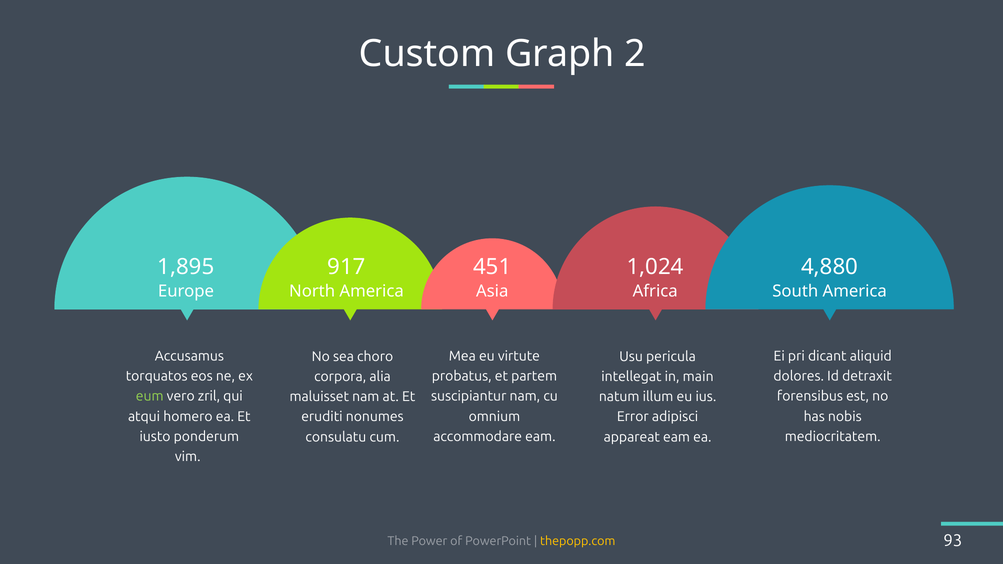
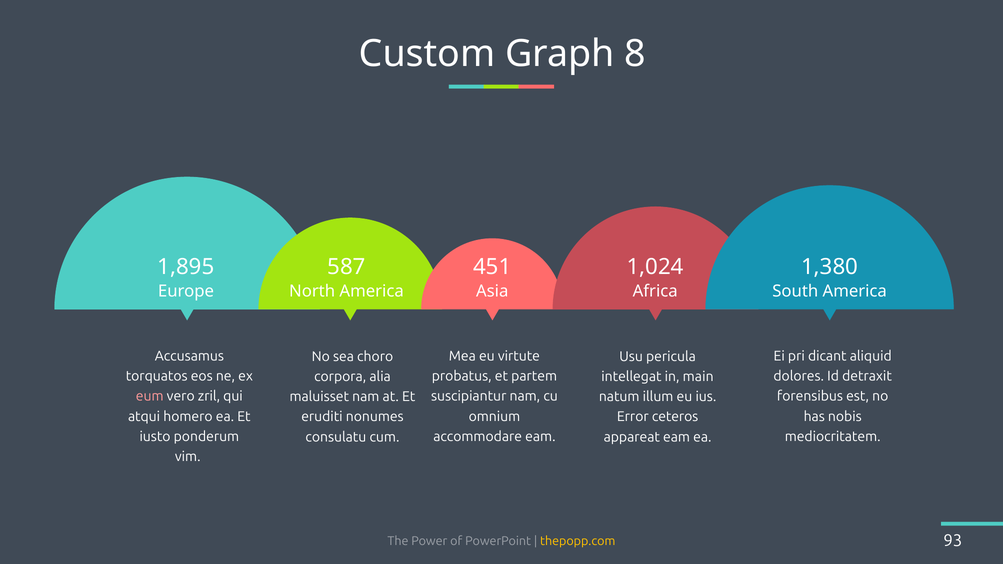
2: 2 -> 8 (635, 54)
917: 917 -> 587 (346, 267)
4,880: 4,880 -> 1,380 (830, 267)
eum colour: light green -> pink (150, 396)
adipisci: adipisci -> ceteros (675, 417)
